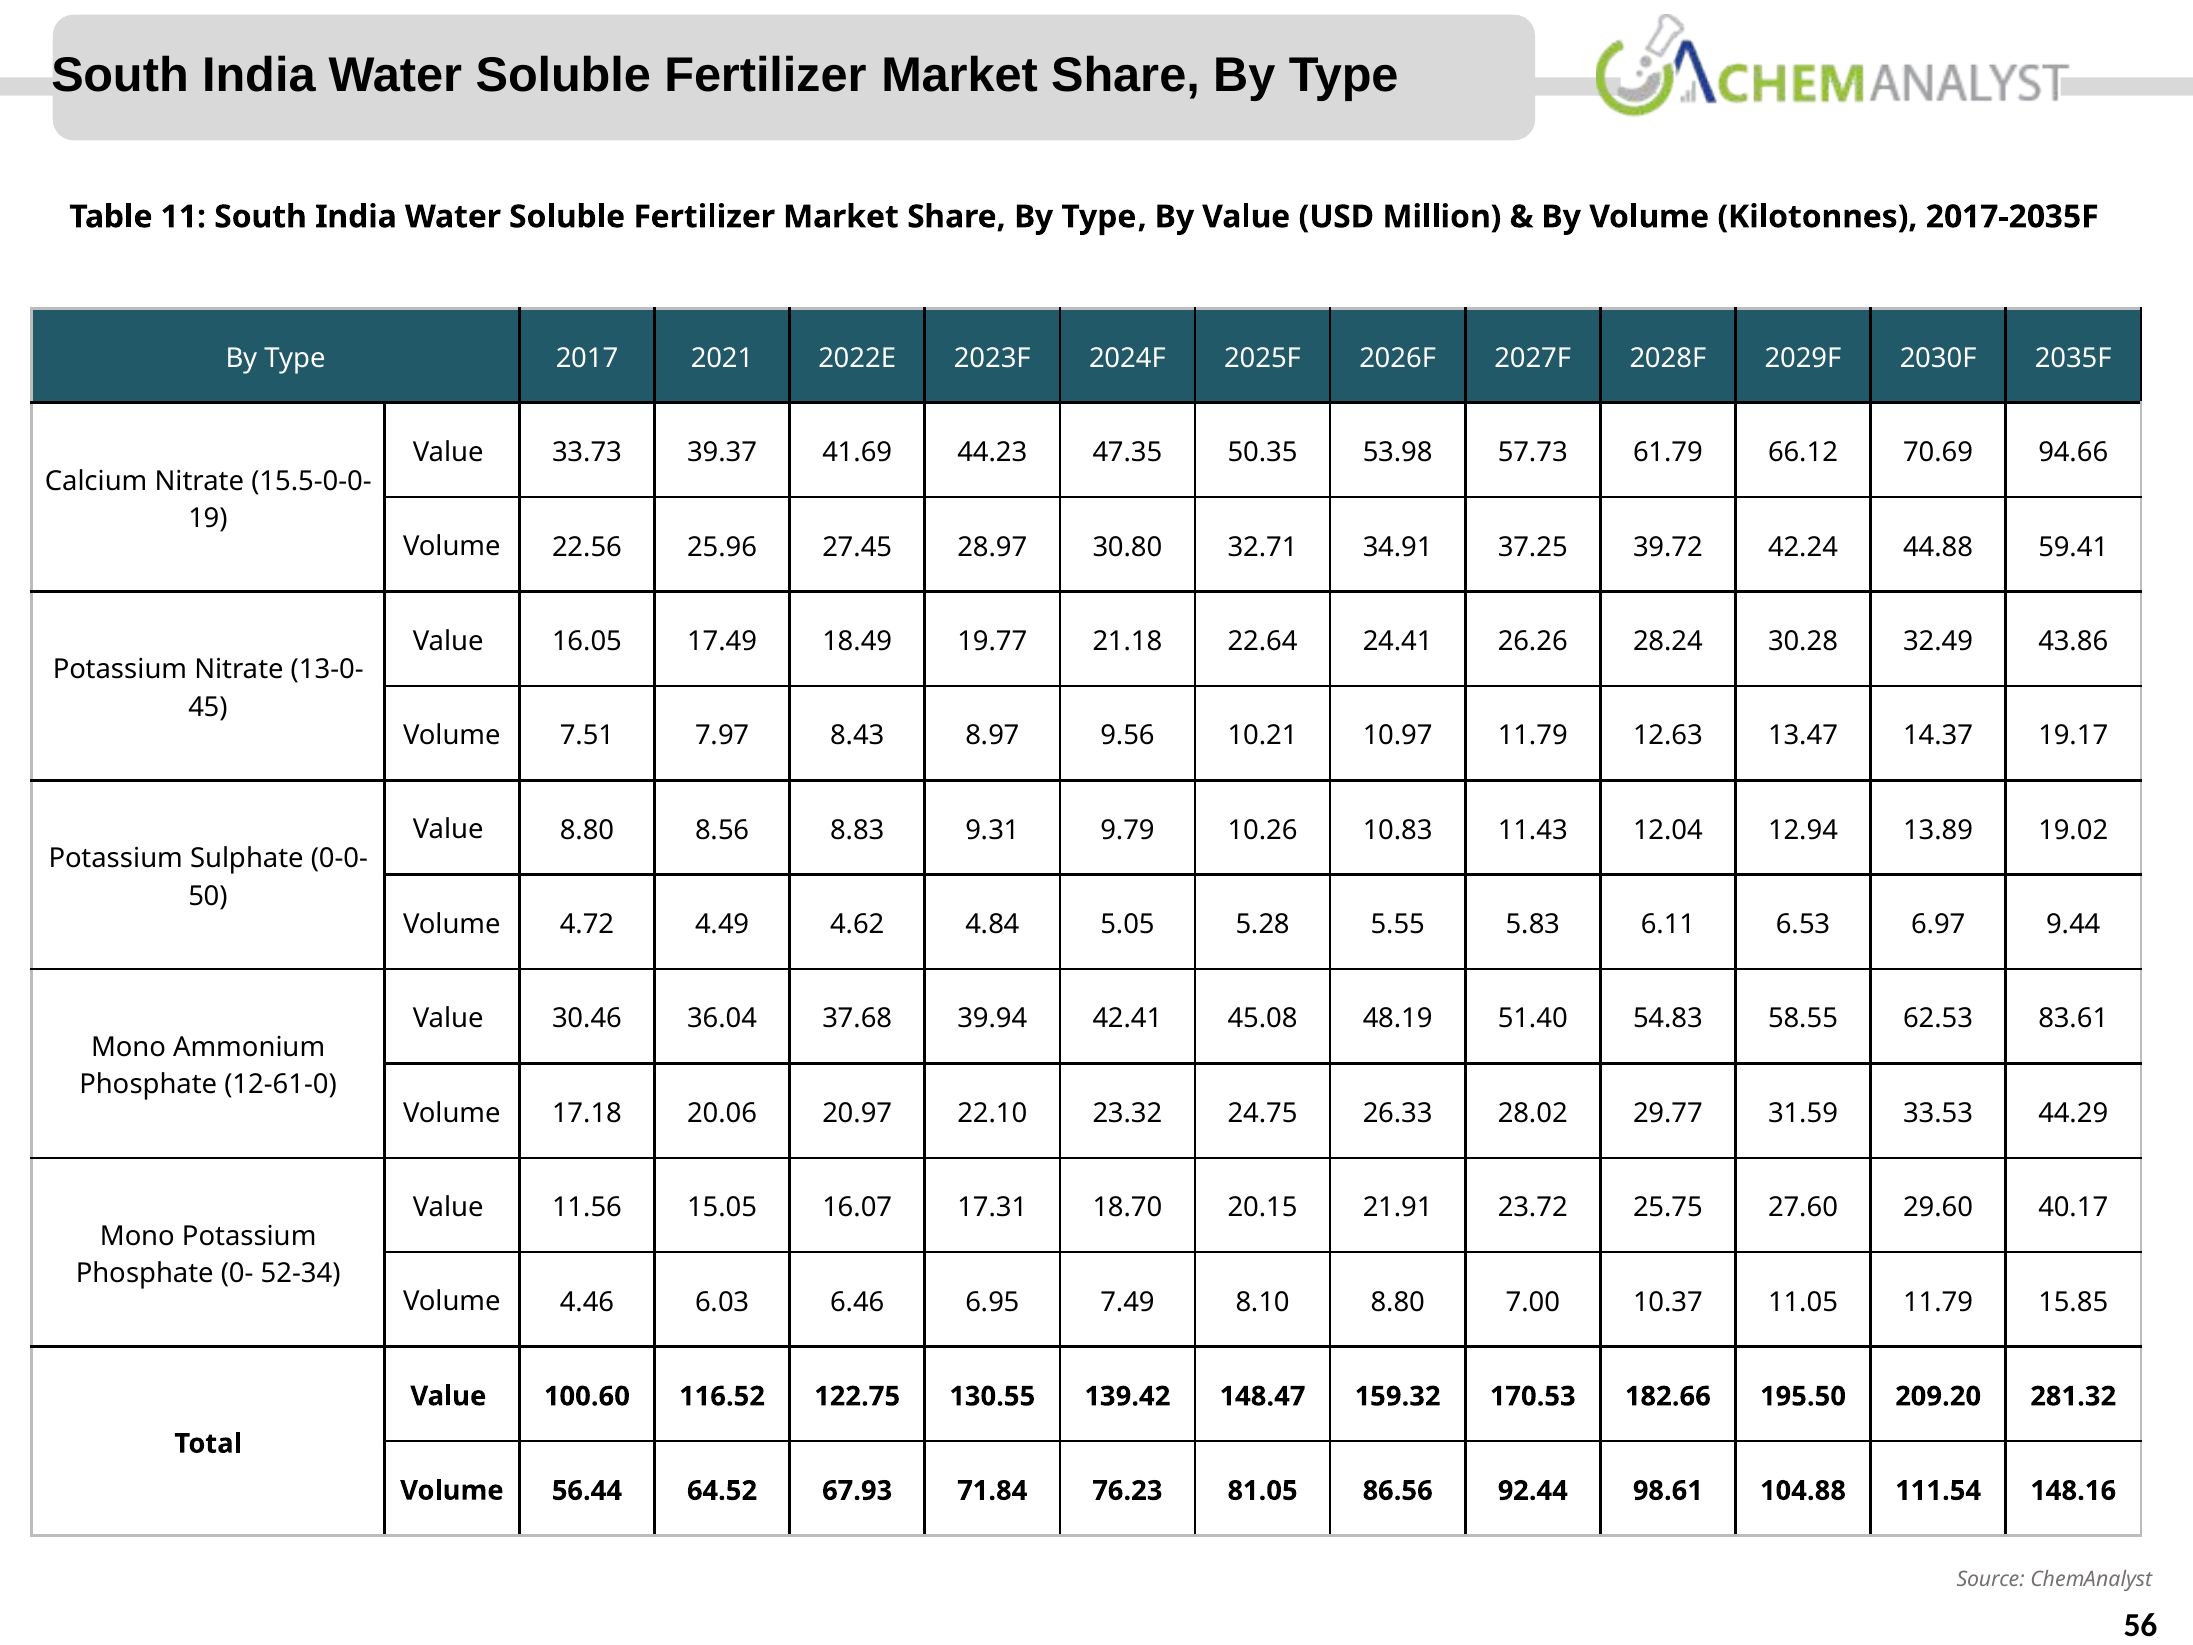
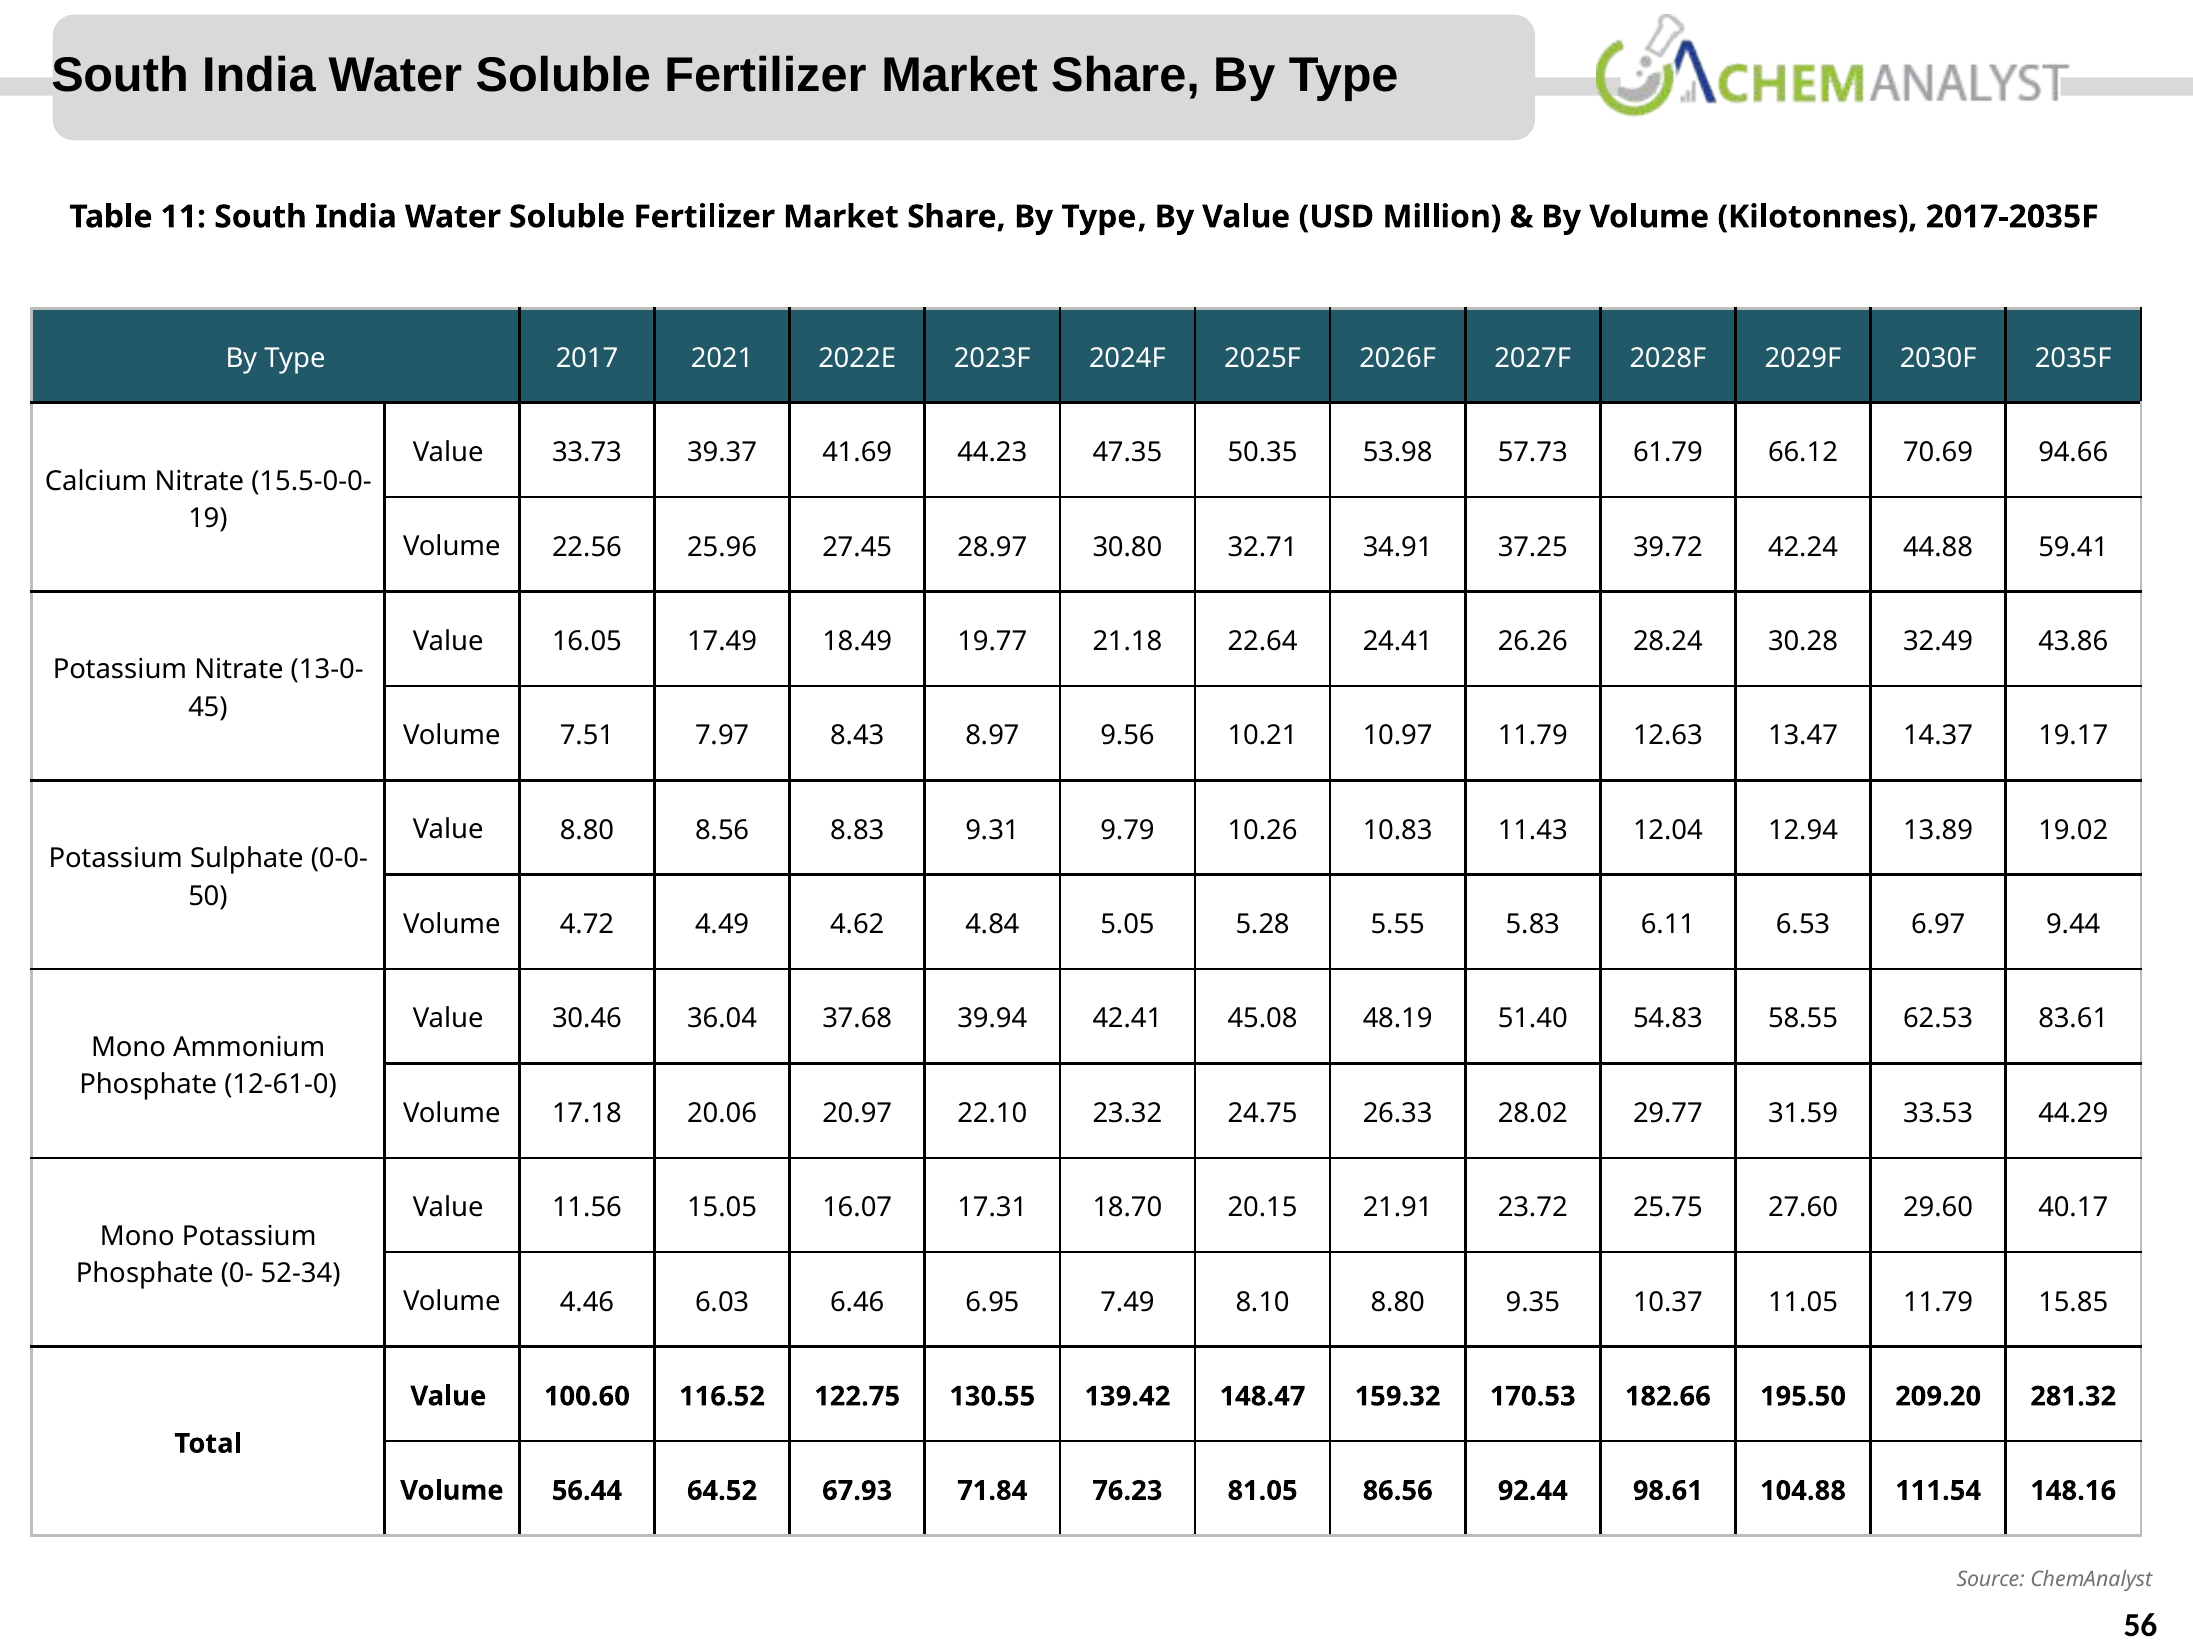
7.00: 7.00 -> 9.35 (1533, 1302)
